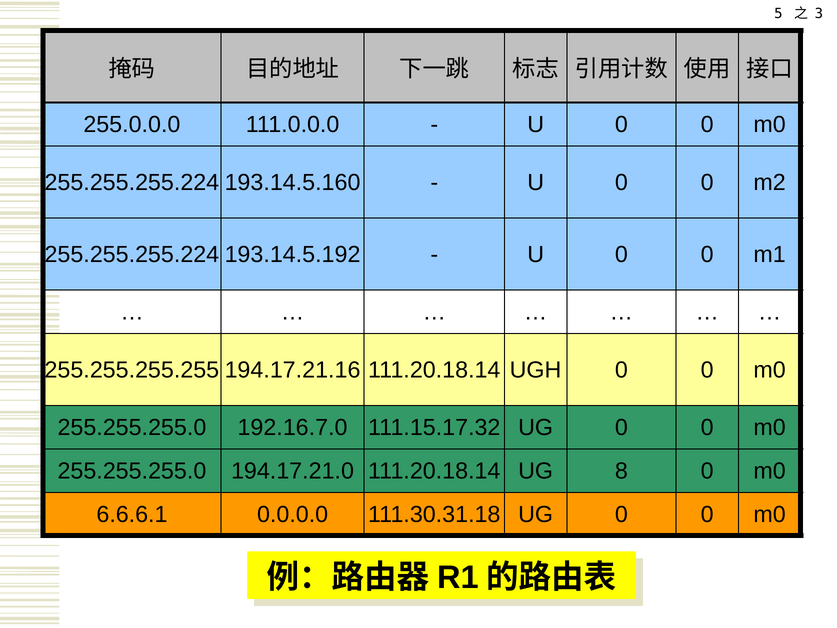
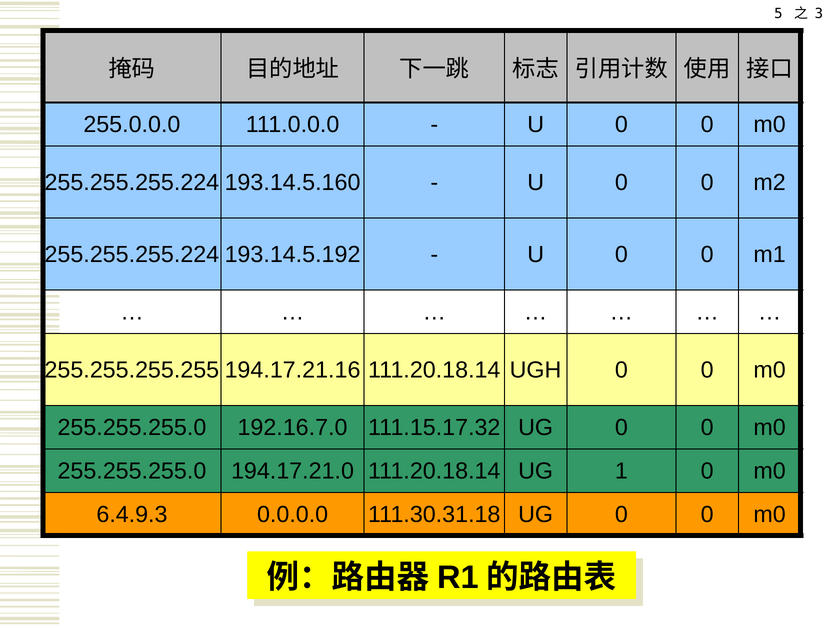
8: 8 -> 1 (621, 471)
6.6.6.1: 6.6.6.1 -> 6.4.9.3 (132, 514)
